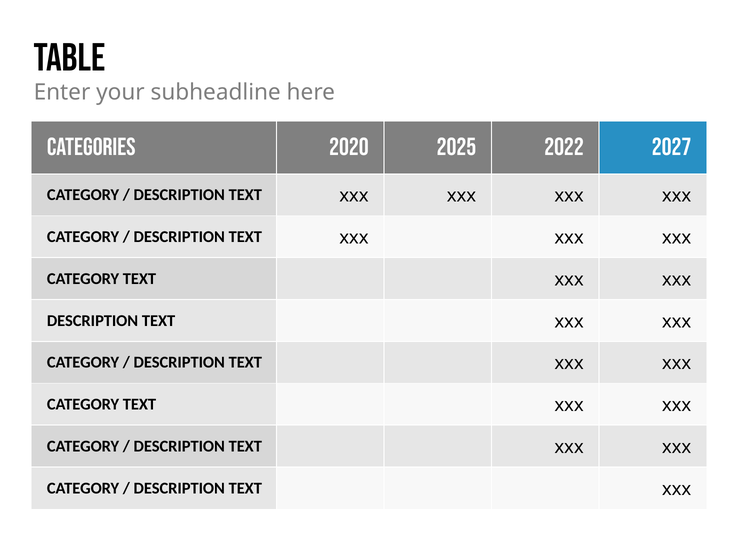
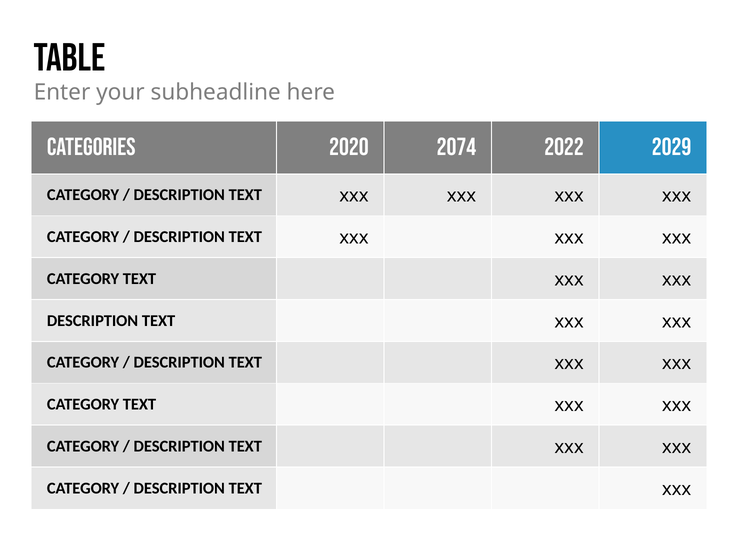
2025: 2025 -> 2074 (456, 147)
2027: 2027 -> 2029 (672, 147)
